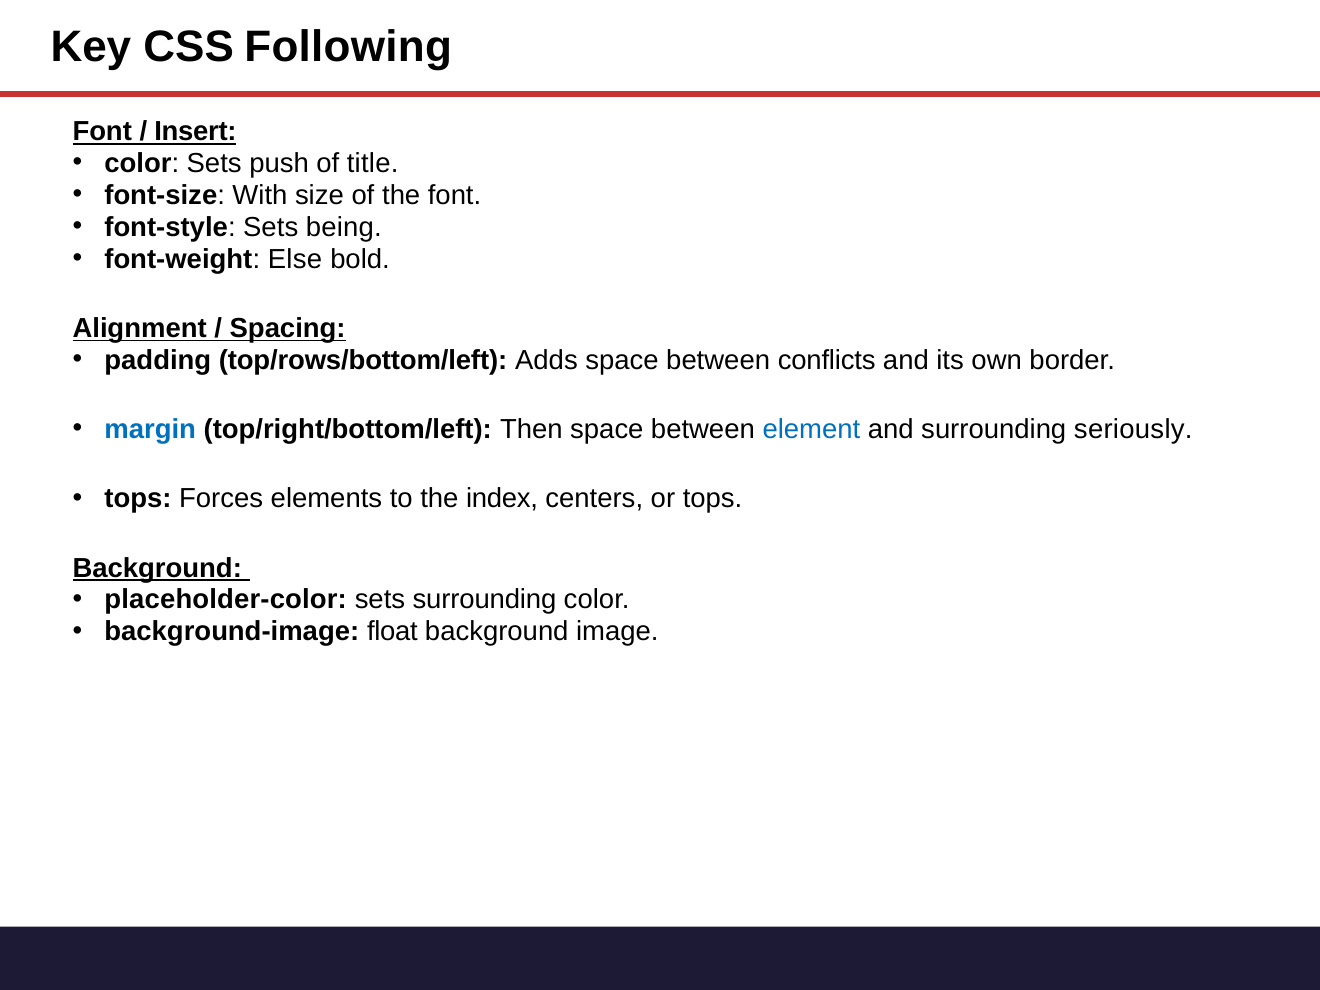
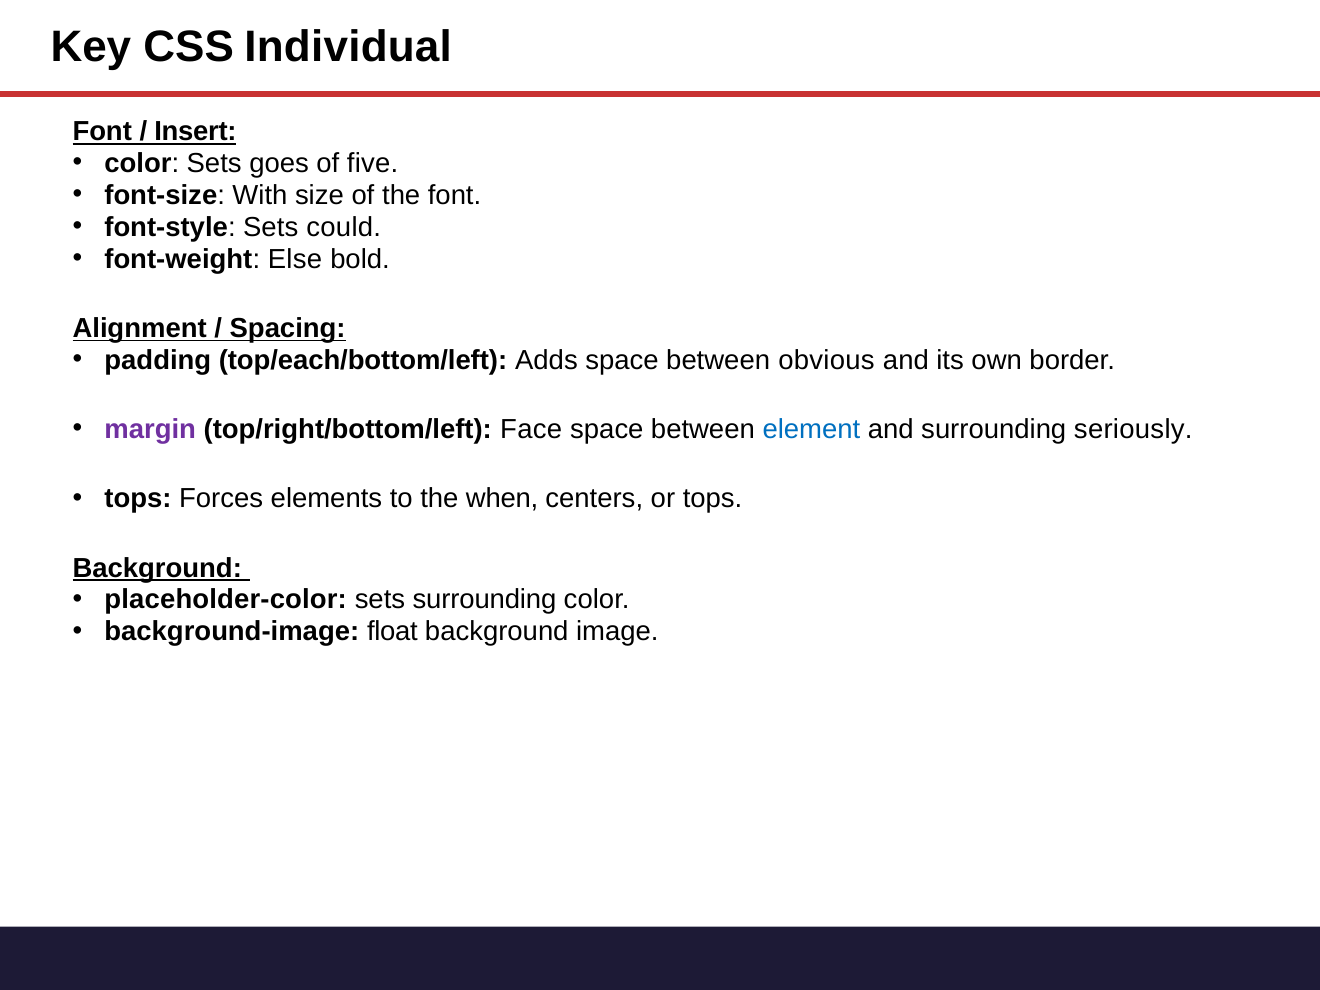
Following: Following -> Individual (348, 47)
push: push -> goes (279, 164)
title: title -> five (373, 164)
being: being -> could (344, 227)
top/rows/bottom/left: top/rows/bottom/left -> top/each/bottom/left (363, 360)
conflicts: conflicts -> obvious (826, 360)
margin colour: blue -> purple (150, 430)
Then: Then -> Face (531, 430)
index: index -> when (502, 499)
